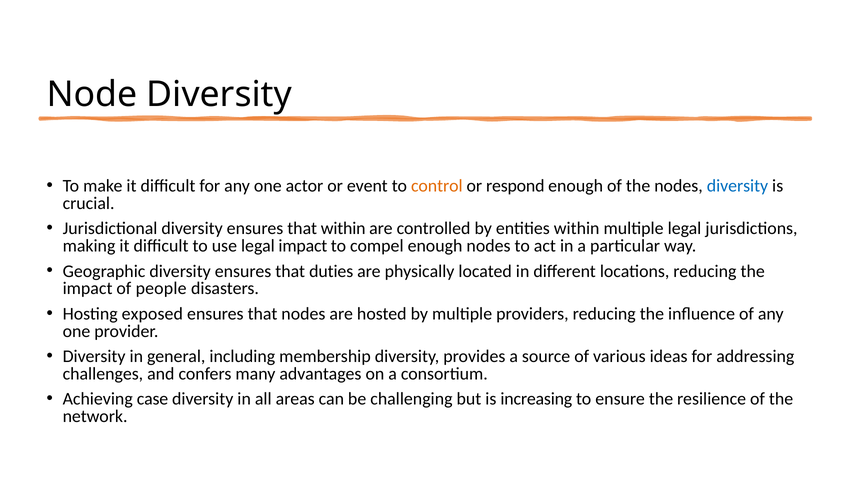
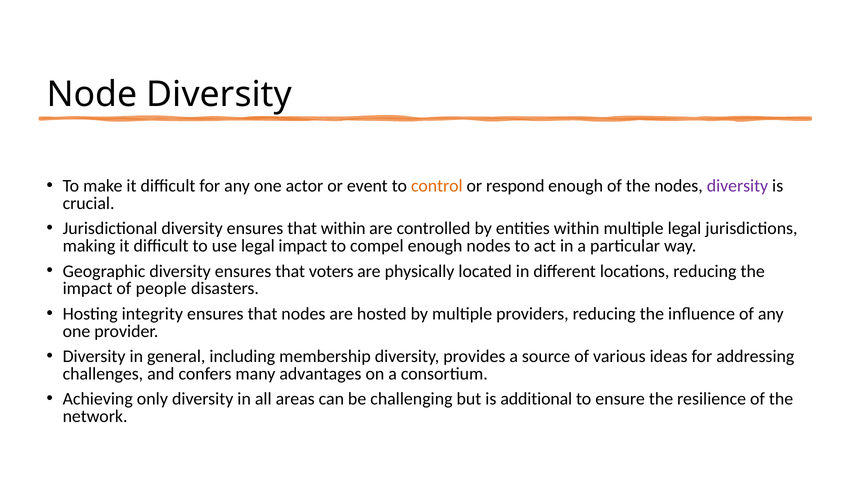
diversity colour: blue -> purple (737, 186)
duties: duties -> voters (331, 271)
exposed: exposed -> integrity (152, 314)
case: case -> only (152, 400)
increasing: increasing -> additional (536, 400)
